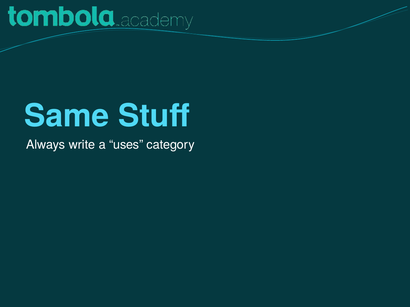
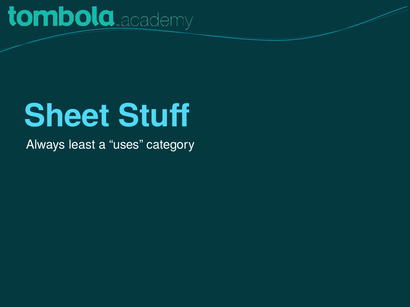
Same: Same -> Sheet (67, 116)
write: write -> least (82, 145)
